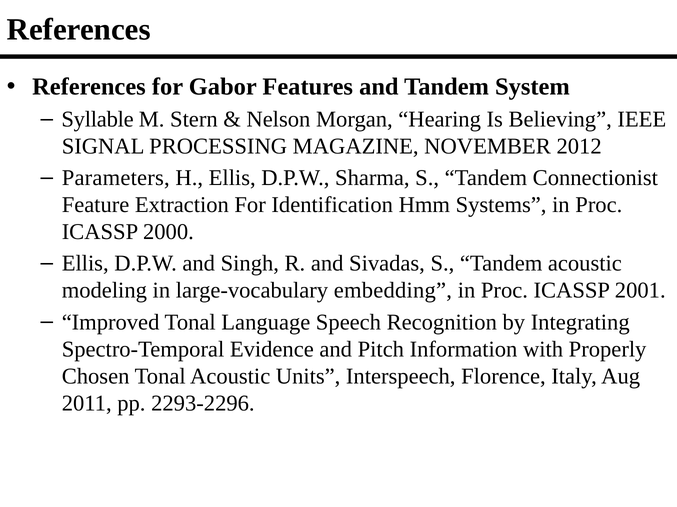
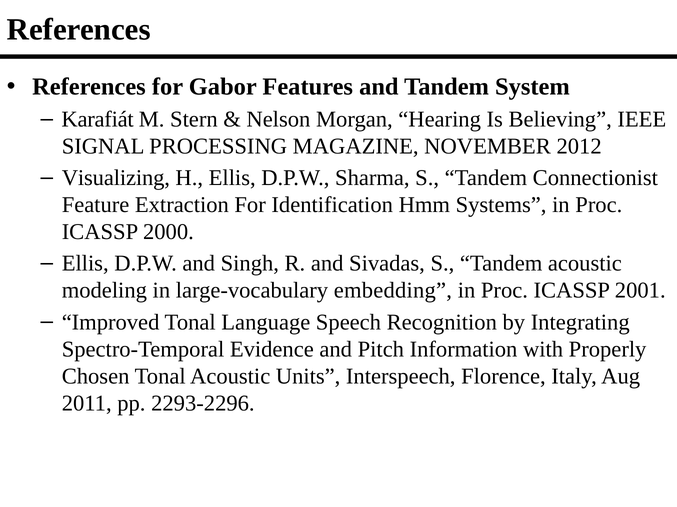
Syllable: Syllable -> Karafiát (98, 120)
Parameters: Parameters -> Visualizing (116, 178)
